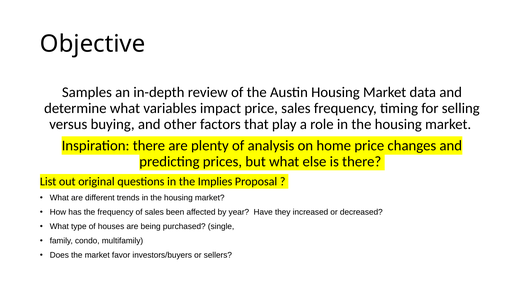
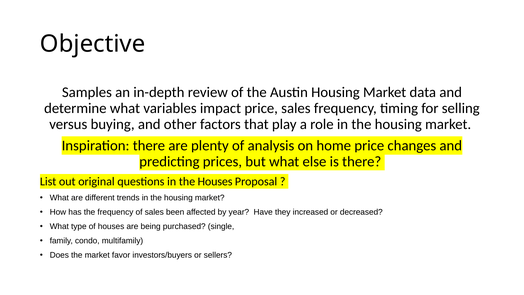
the Implies: Implies -> Houses (215, 181)
